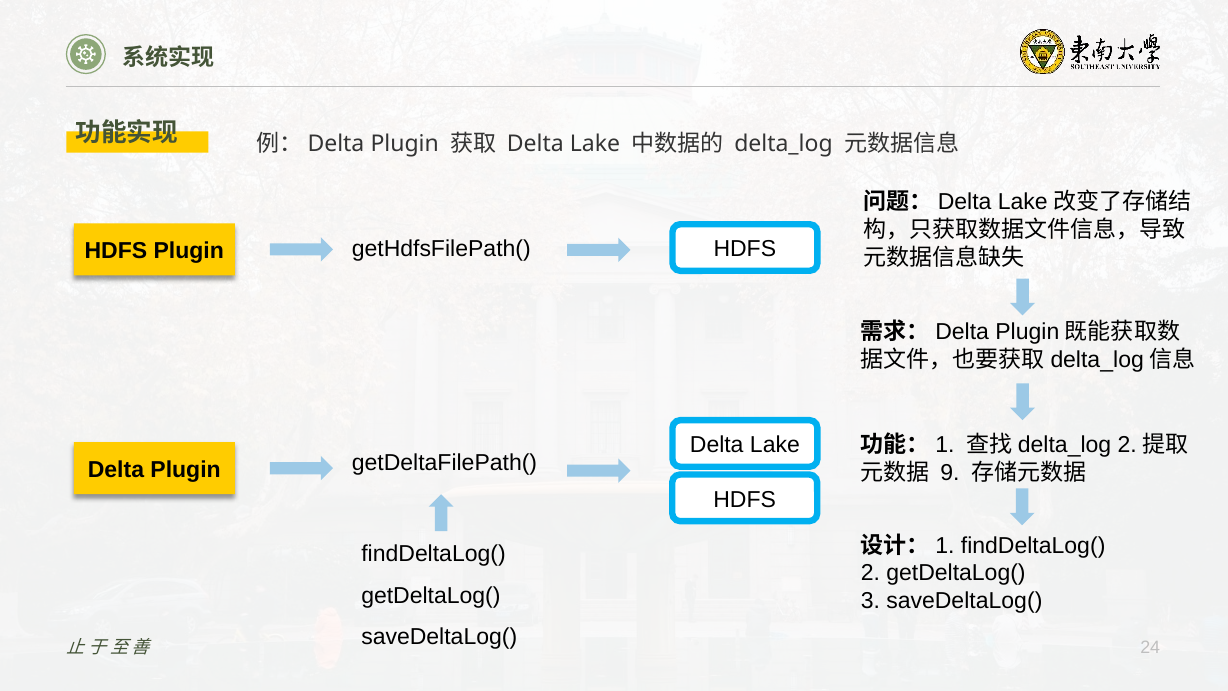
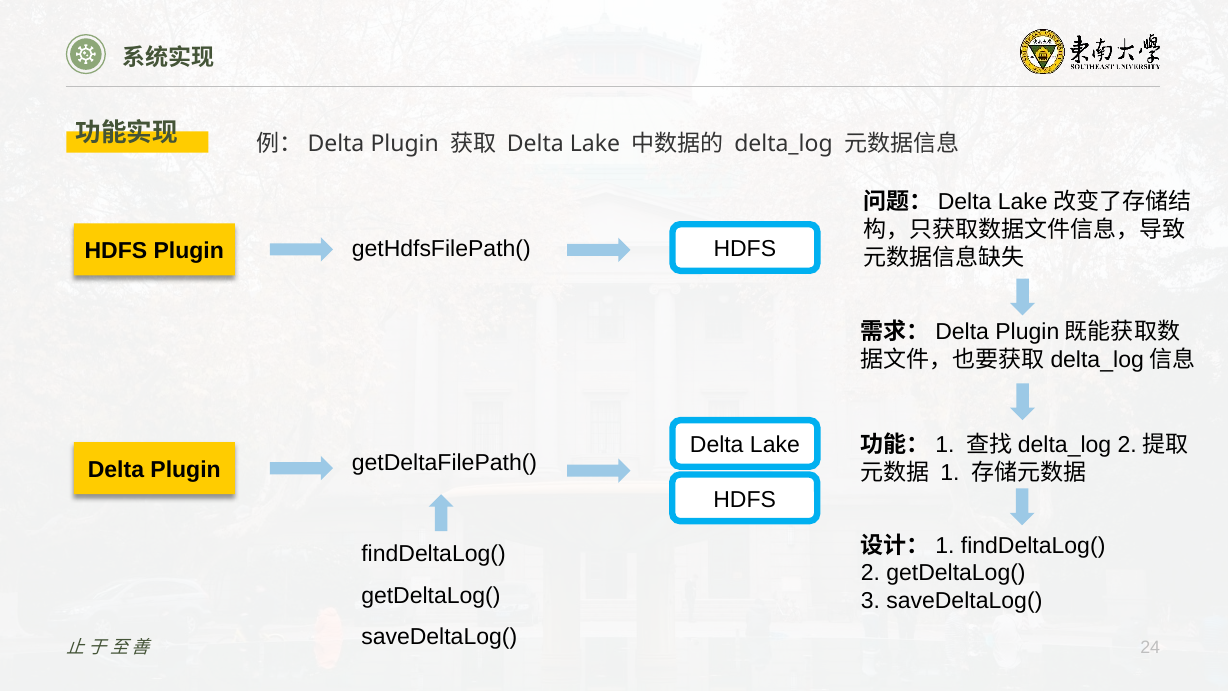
9: 9 -> 1 (950, 472)
